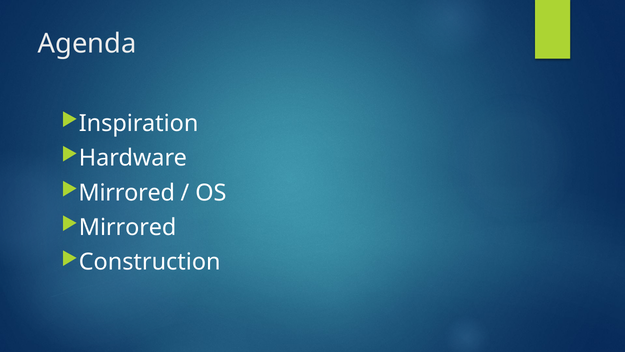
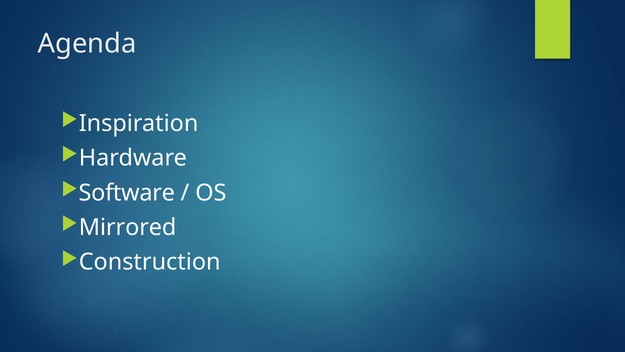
Mirrored: Mirrored -> Software (127, 193)
